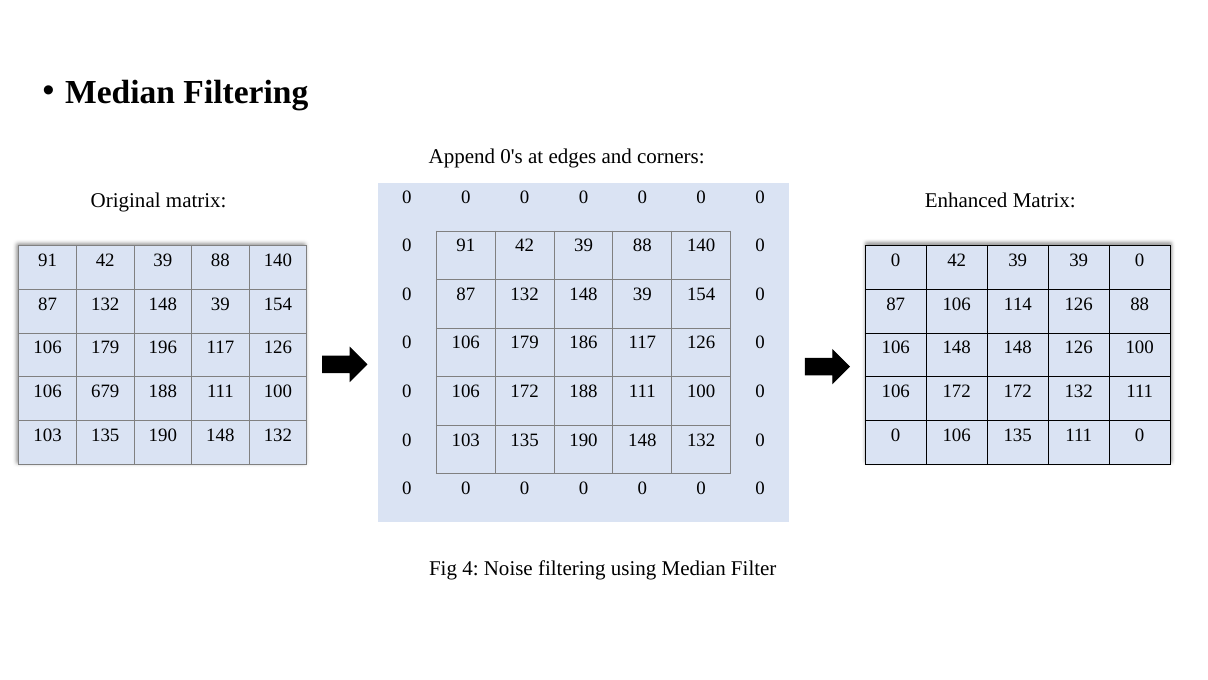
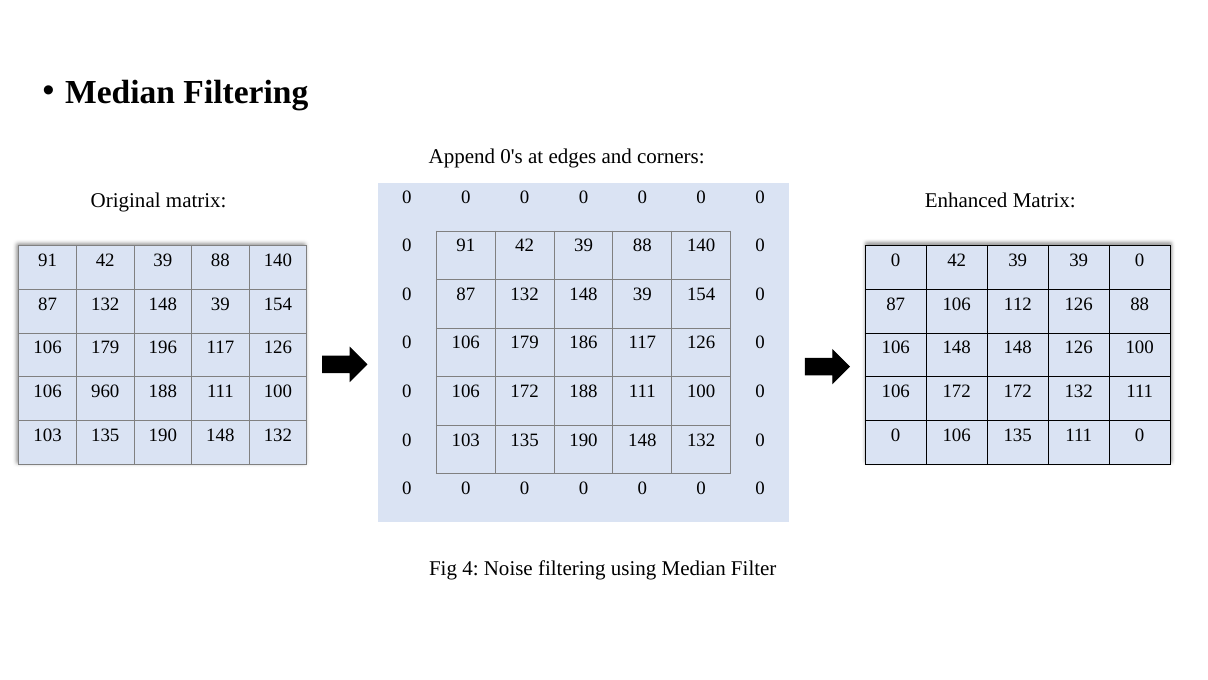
114: 114 -> 112 (1018, 304)
679: 679 -> 960 (105, 391)
